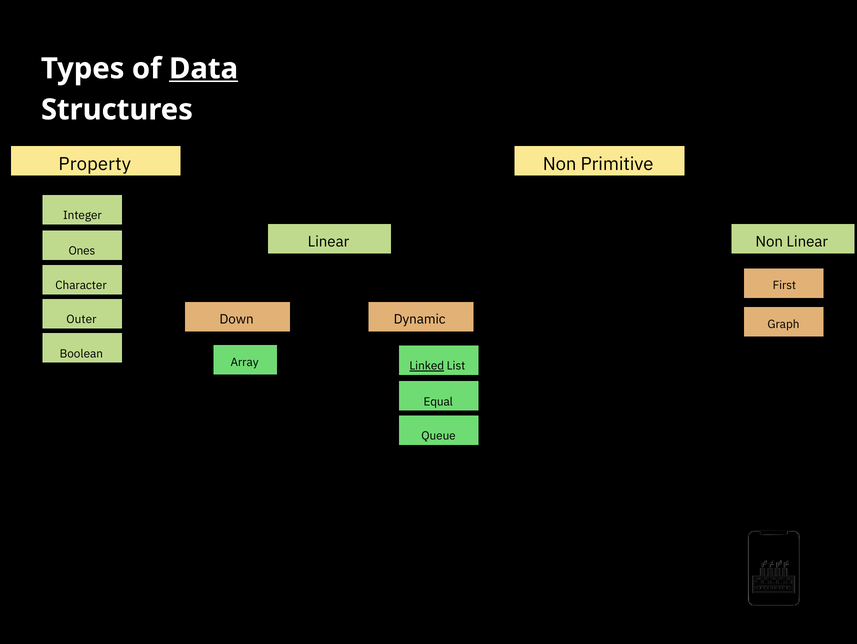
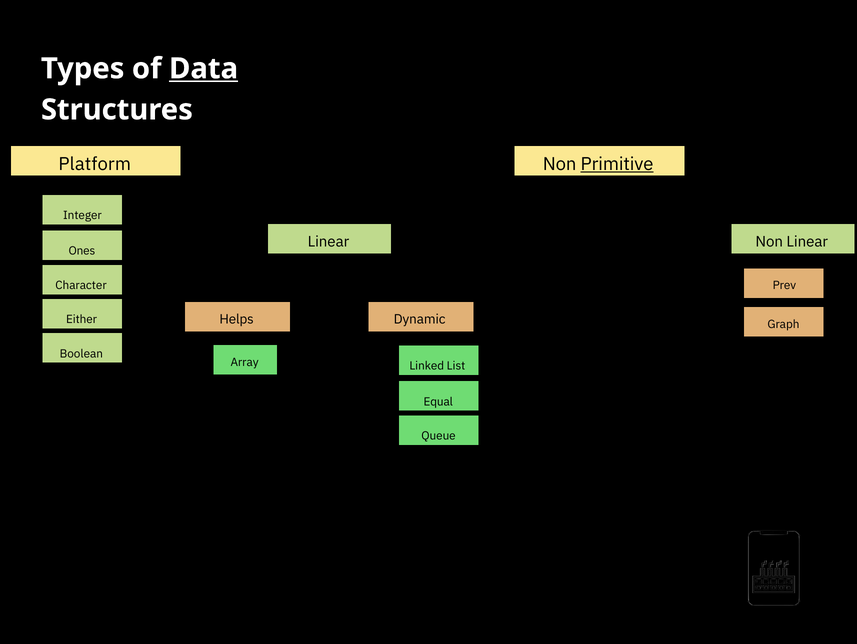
Property: Property -> Platform (95, 164)
Primitive underline: none -> present (617, 164)
First: First -> Prev (784, 285)
Down: Down -> Helps (237, 319)
Outer: Outer -> Either (81, 319)
Linked underline: present -> none (427, 366)
